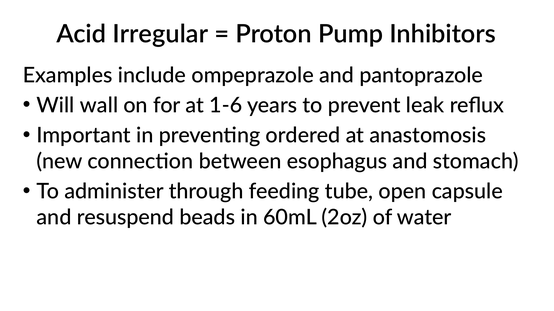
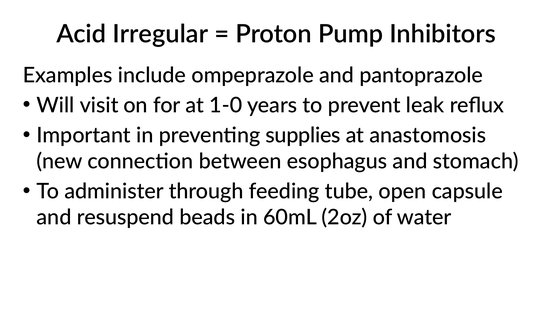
wall: wall -> visit (99, 106)
1-6: 1-6 -> 1-0 (226, 106)
ordered: ordered -> supplies (303, 136)
